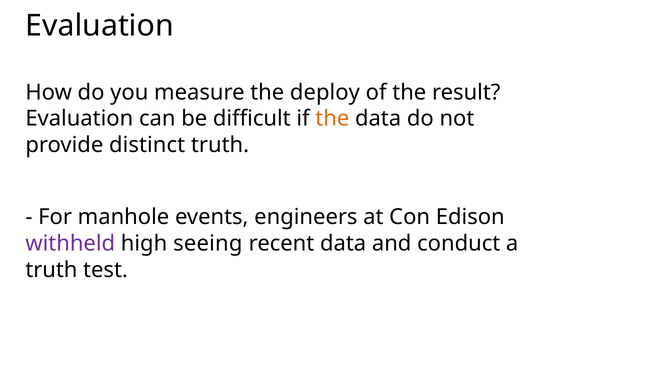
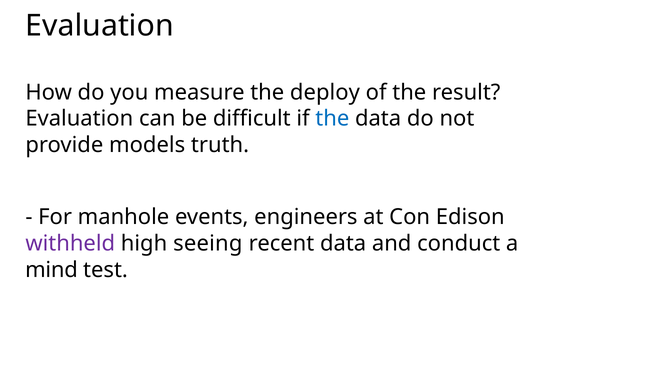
the colour: orange -> blue (332, 119)
distinct: distinct -> models (147, 145)
truth: truth -> mind (51, 270)
